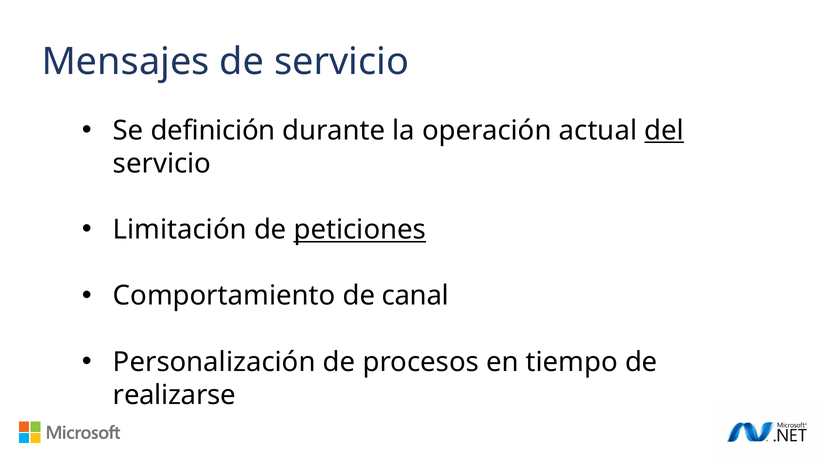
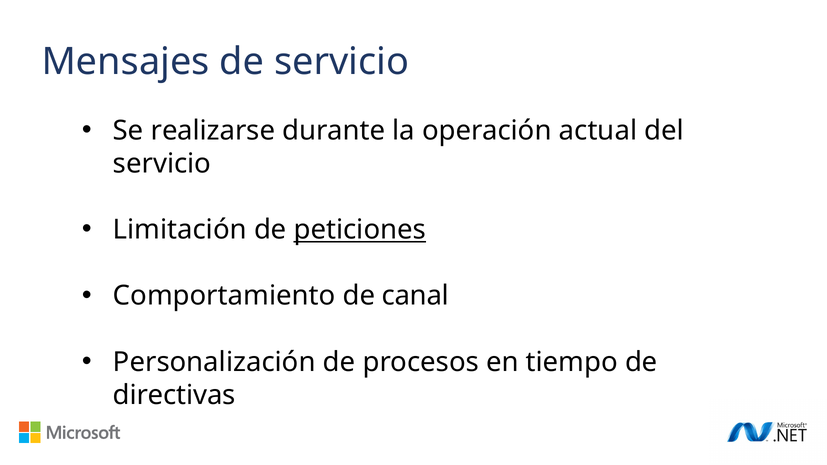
definición: definición -> realizarse (213, 131)
del underline: present -> none (664, 131)
realizarse: realizarse -> directivas (174, 395)
